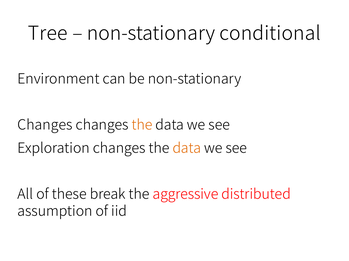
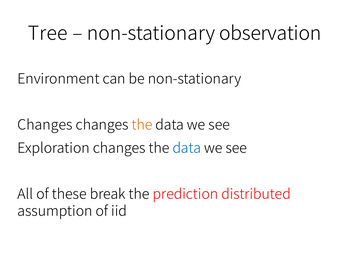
conditional: conditional -> observation (270, 34)
data colour: orange -> blue (187, 149)
aggressive: aggressive -> prediction (185, 195)
